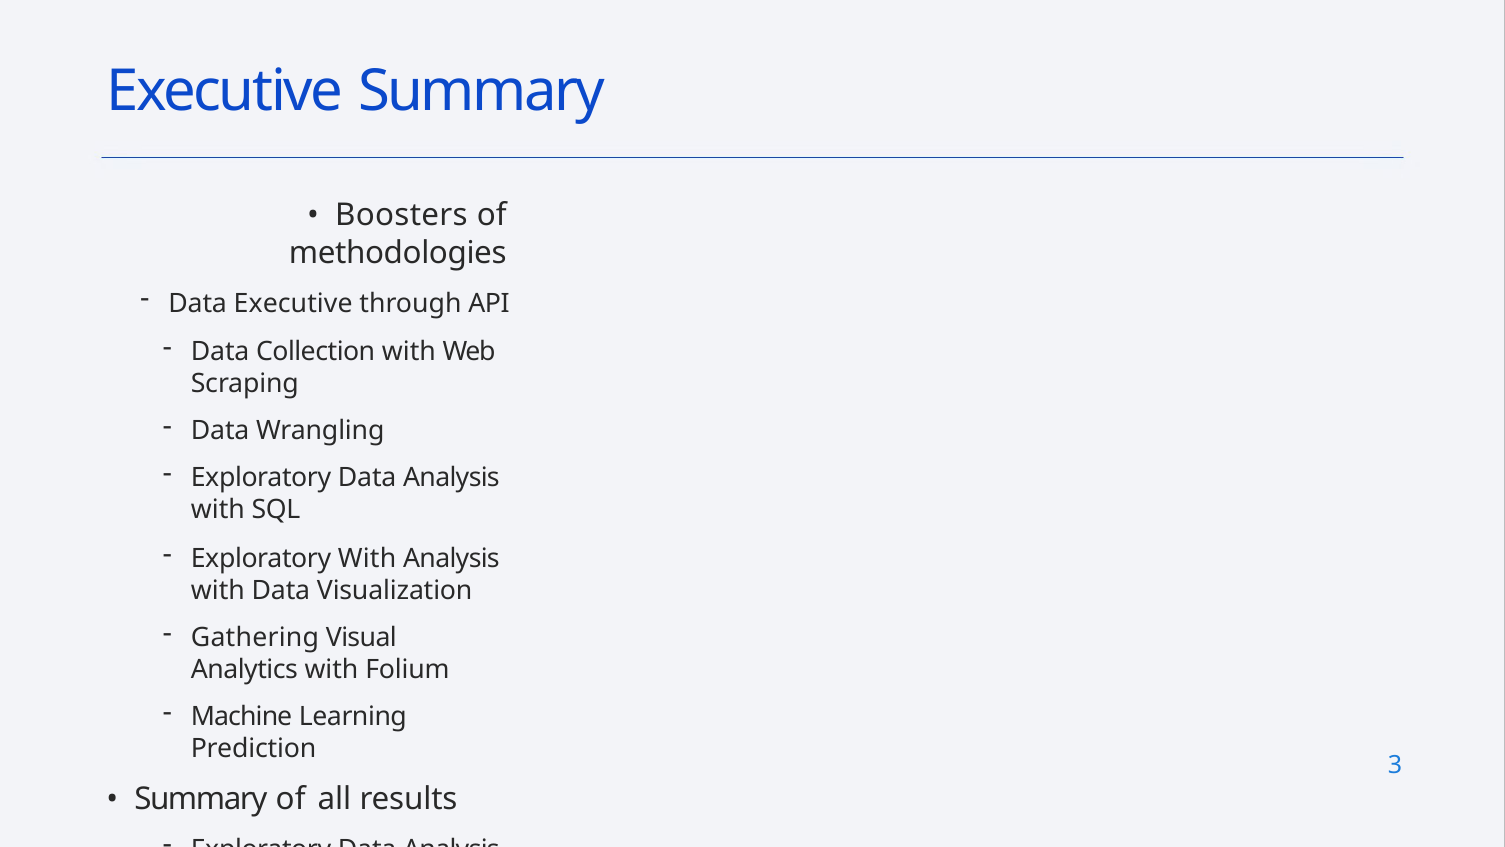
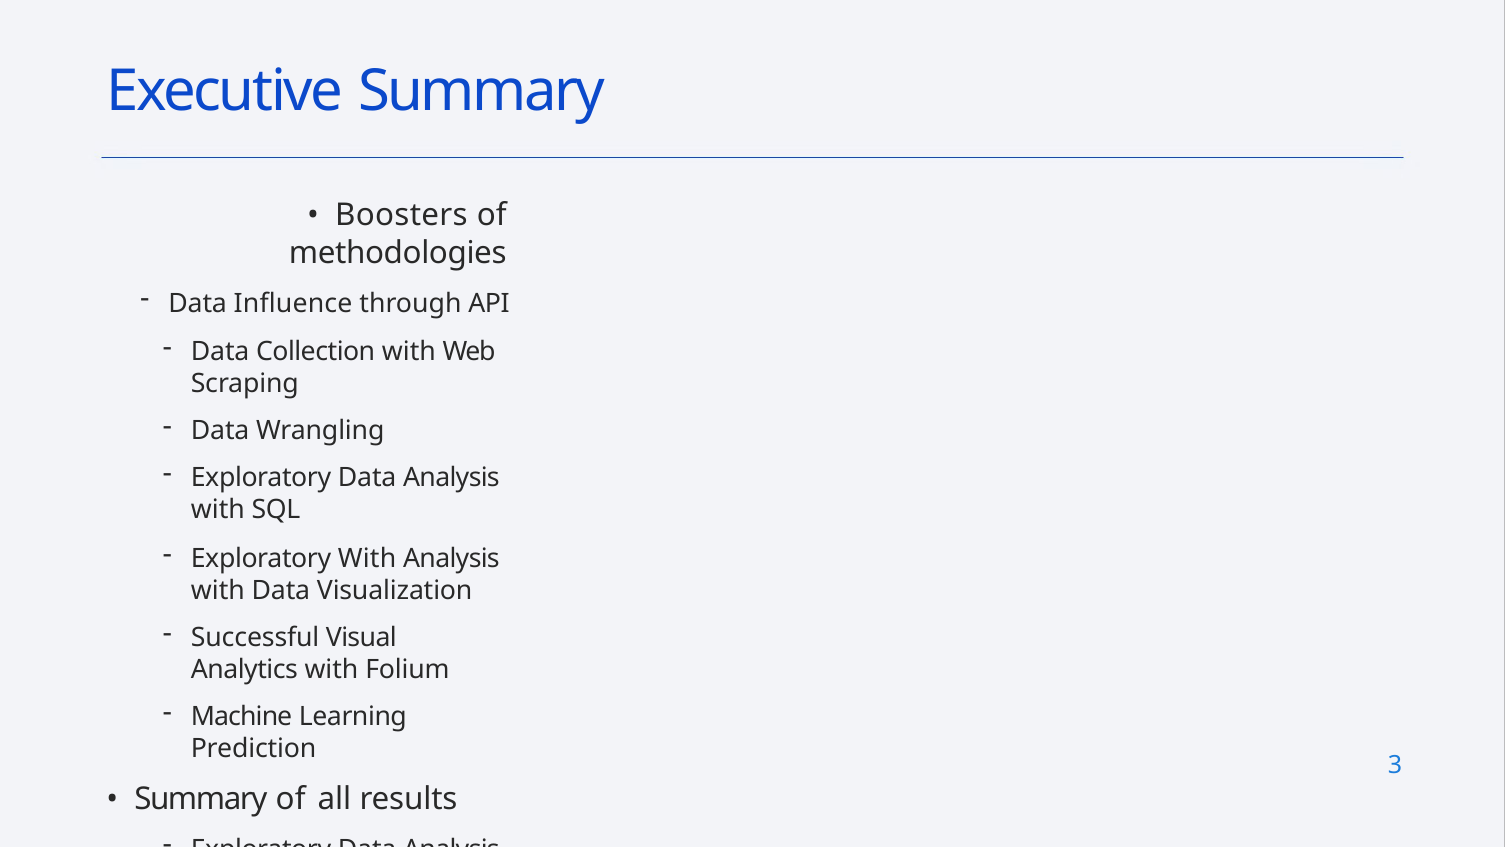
Data Executive: Executive -> Influence (293, 303)
Gathering: Gathering -> Successful (255, 637)
